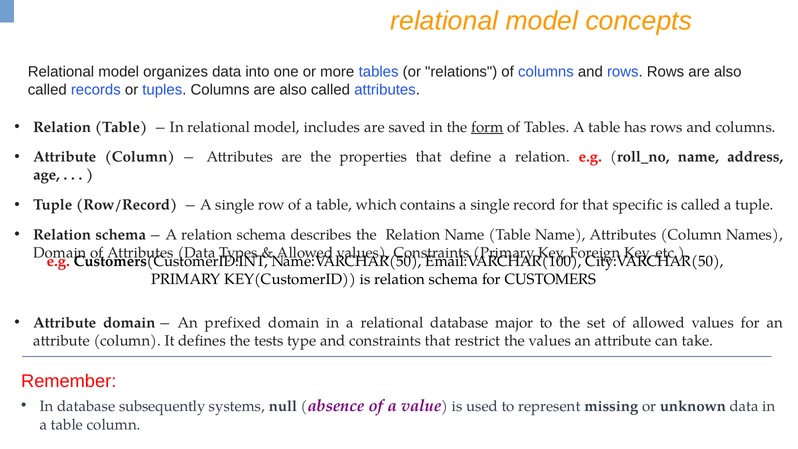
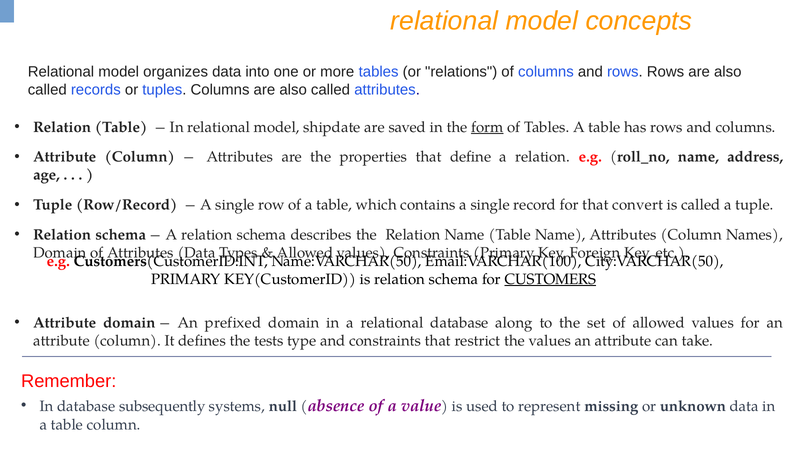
includes: includes -> shipdate (332, 127)
specific: specific -> convert (638, 205)
CUSTOMERS underline: none -> present (550, 279)
major: major -> along (514, 323)
